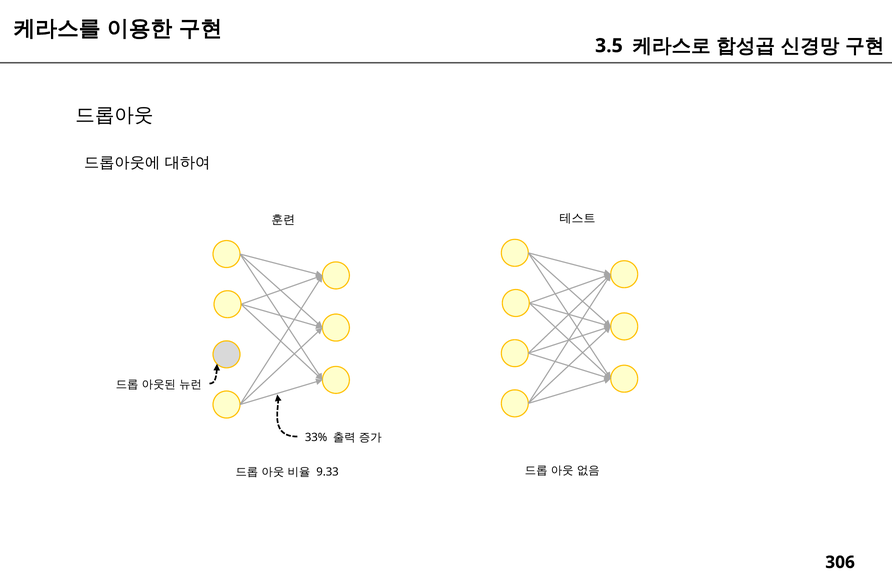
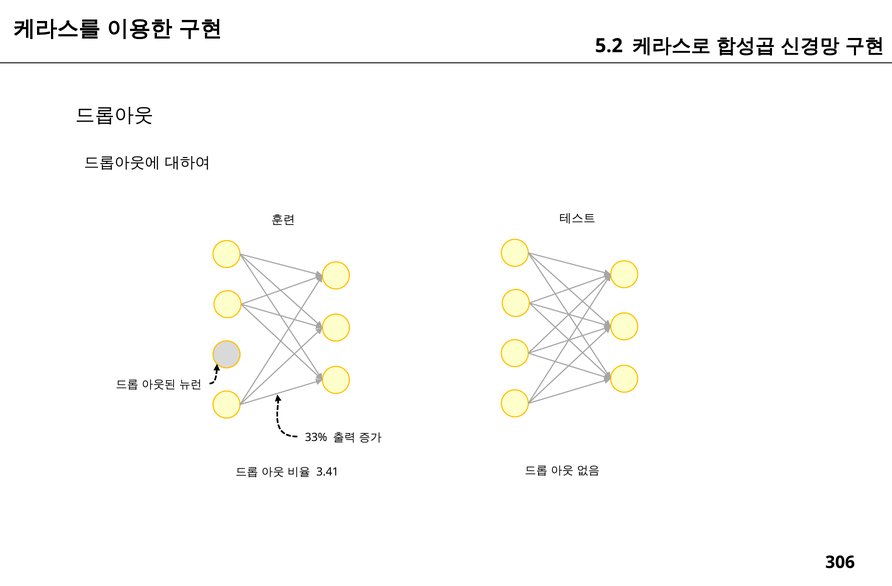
3.5: 3.5 -> 5.2 (609, 46)
9.33: 9.33 -> 3.41 (328, 472)
